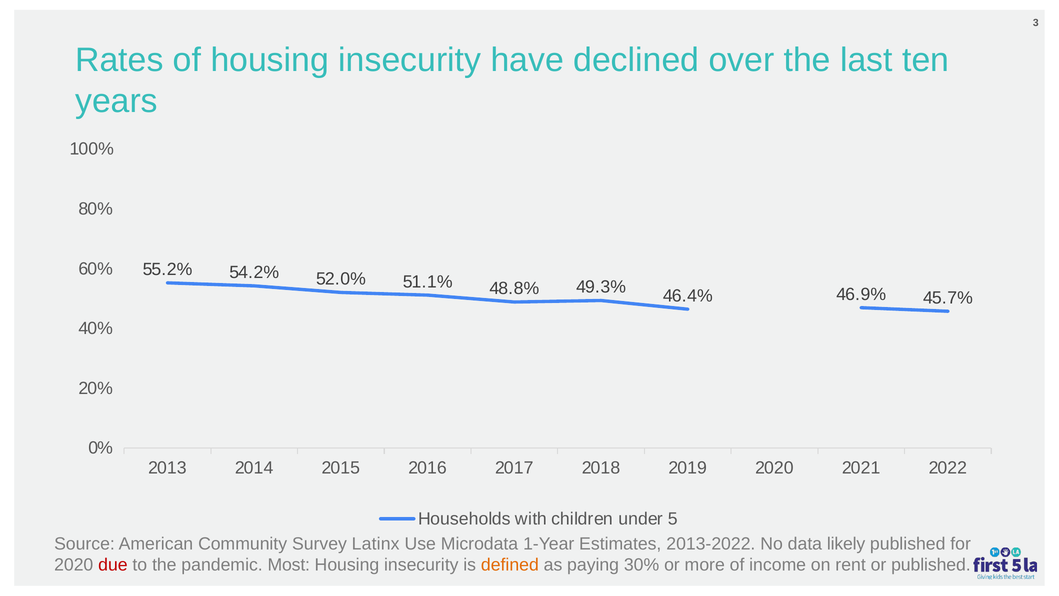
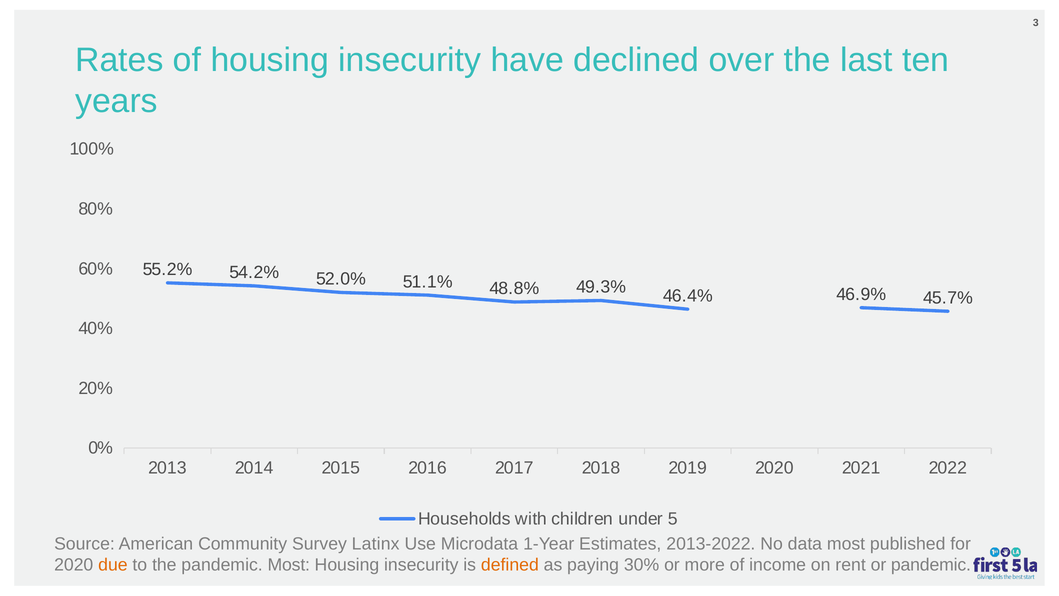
data likely: likely -> most (846, 544)
due colour: red -> orange (113, 565)
or published: published -> pandemic (931, 565)
